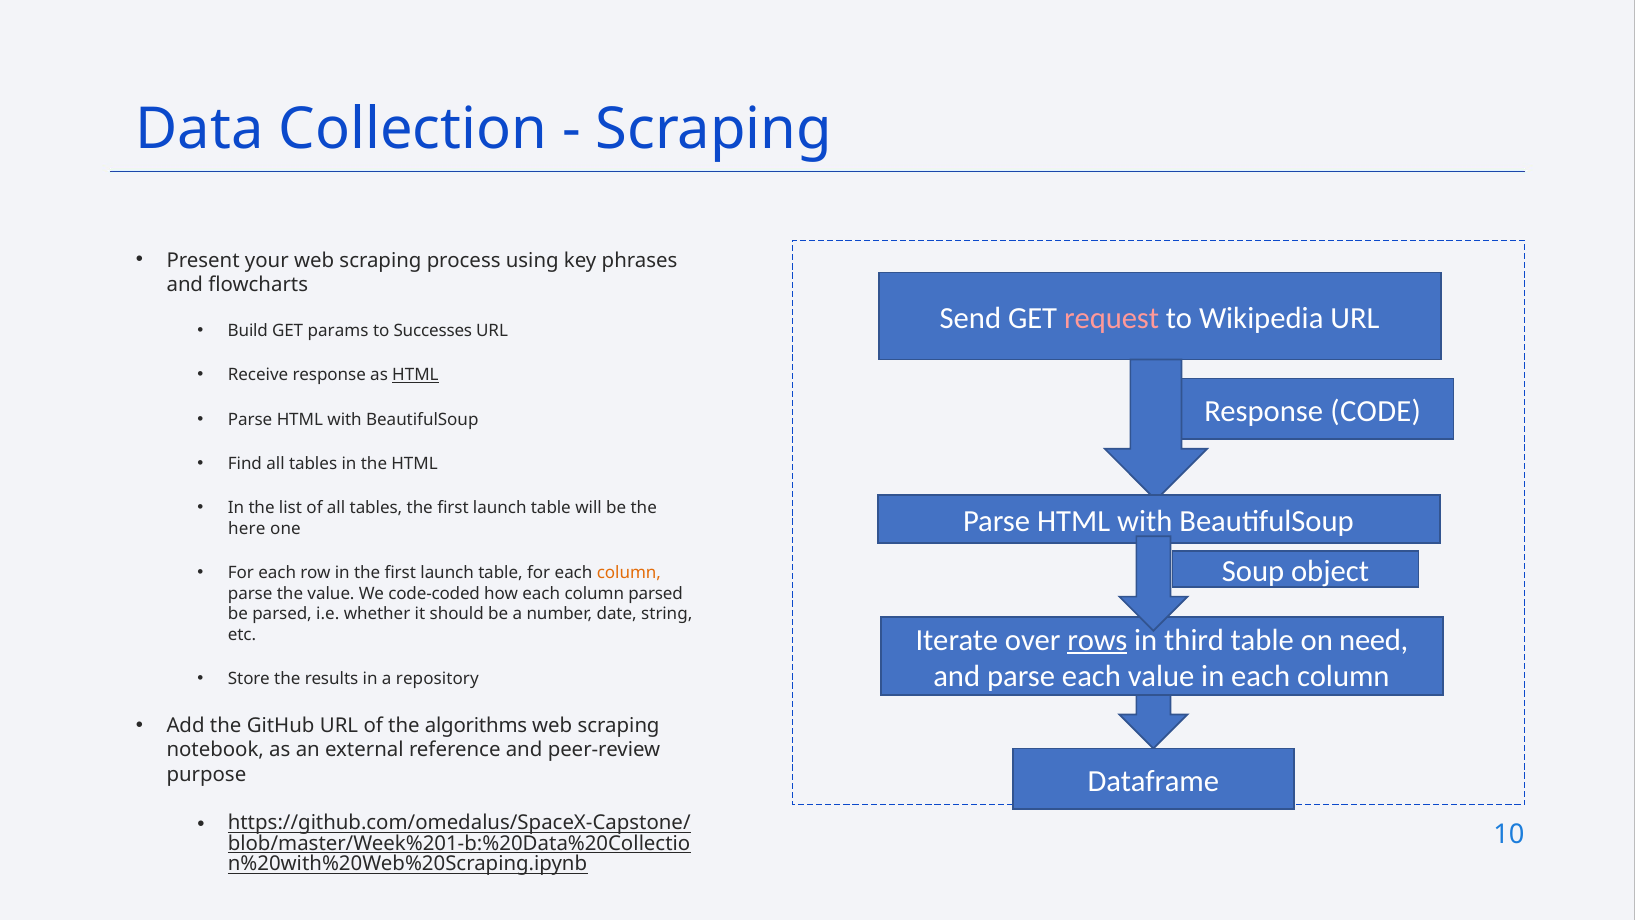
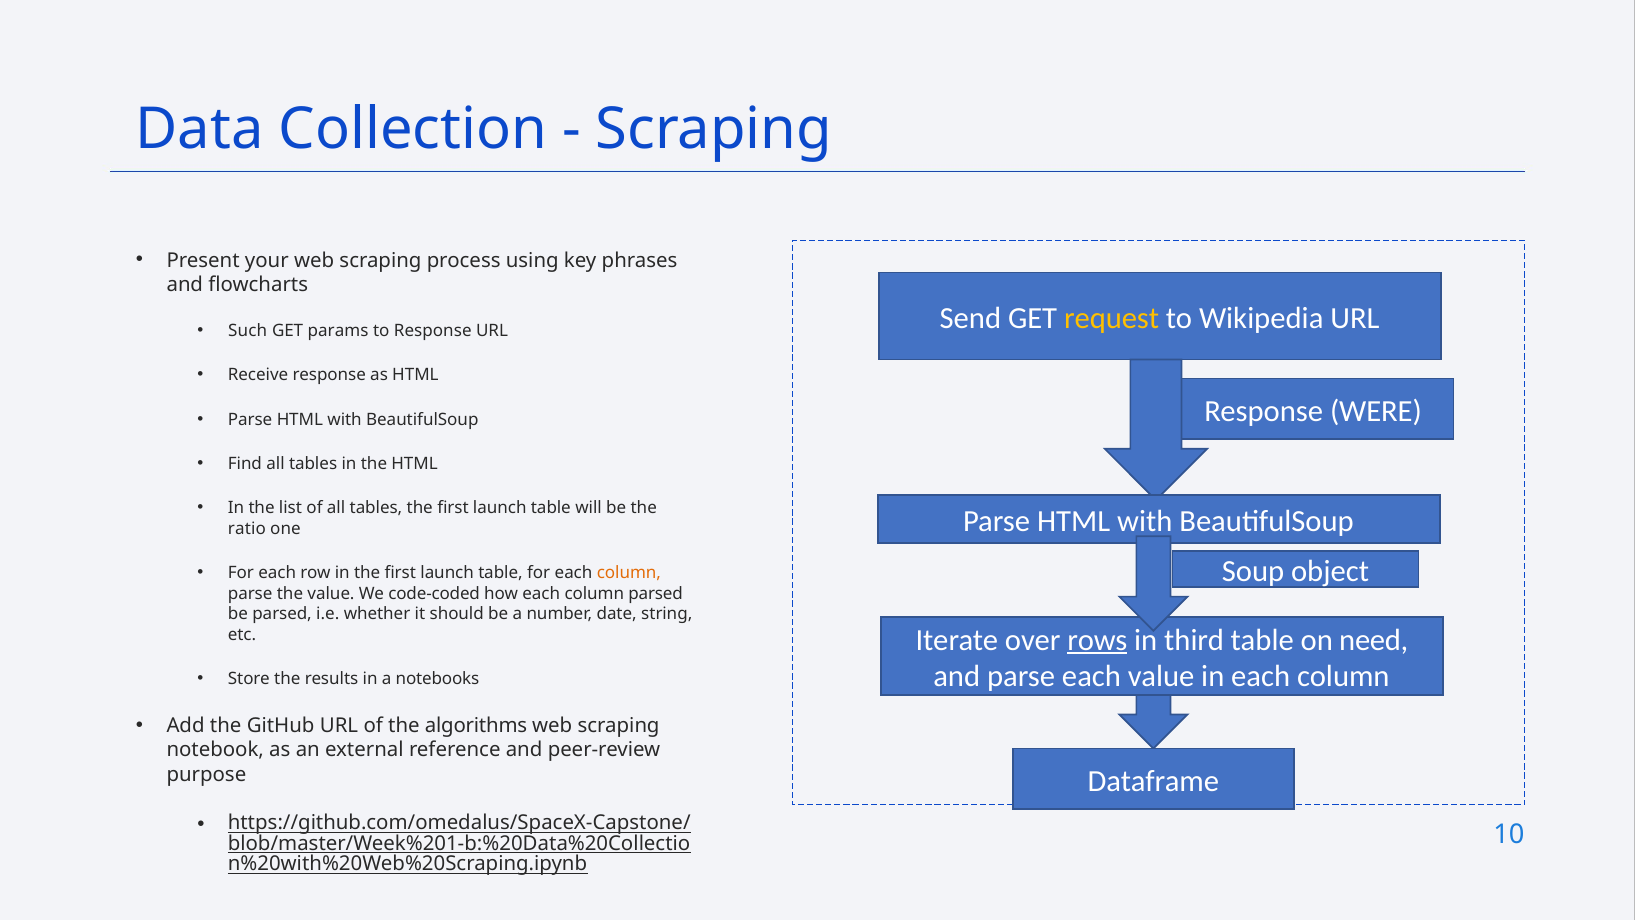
request colour: pink -> yellow (1112, 318)
Build: Build -> Such (248, 331)
to Successes: Successes -> Response (433, 331)
HTML underline: present -> none (415, 375)
CODE: CODE -> WERE (1376, 411)
here: here -> ratio (247, 529)
repository: repository -> notebooks (437, 679)
